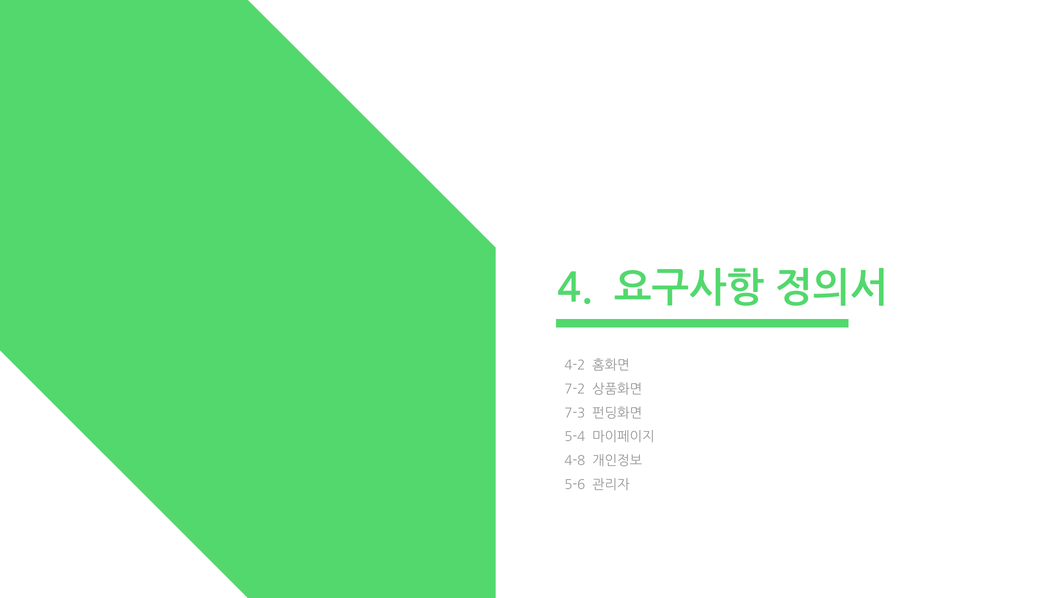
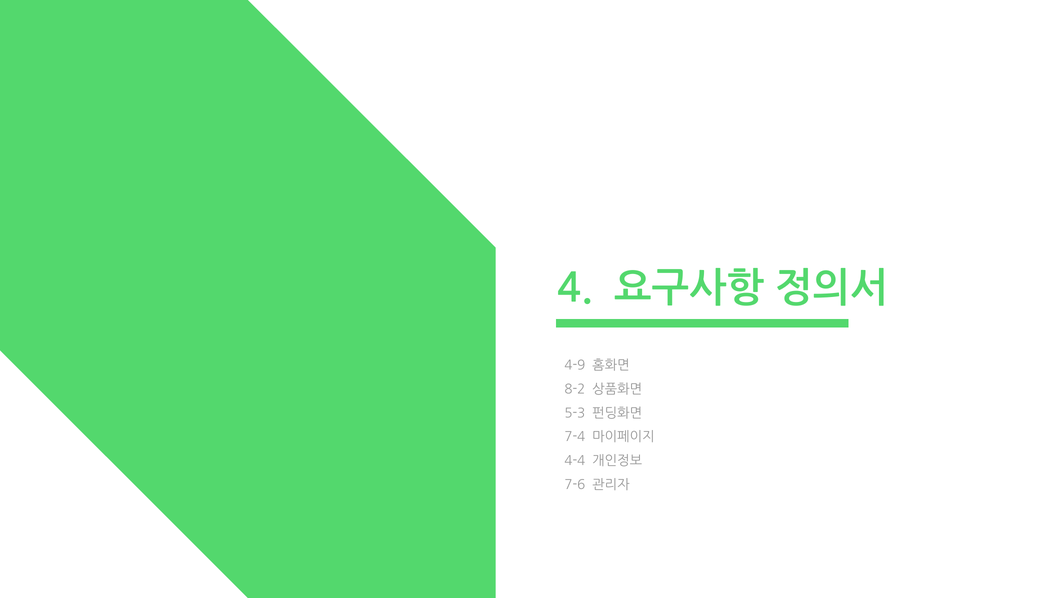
4-2: 4-2 -> 4-9 (575, 366)
7-2: 7-2 -> 8-2 (575, 390)
7-3: 7-3 -> 5-3 (575, 413)
5-4: 5-4 -> 7-4 (575, 437)
4-8: 4-8 -> 4-4 (575, 461)
5-6: 5-6 -> 7-6 (575, 485)
